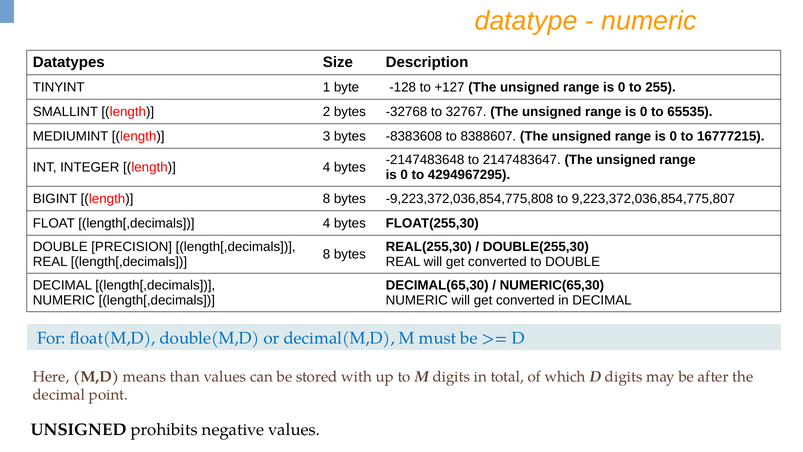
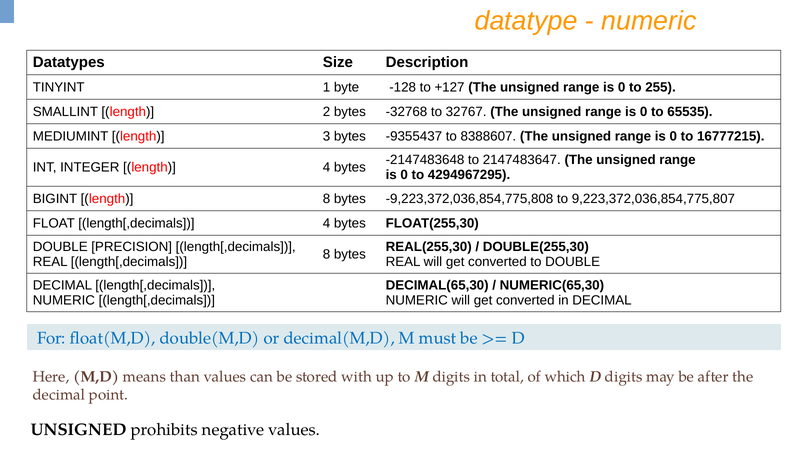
-8383608: -8383608 -> -9355437 (414, 136)
